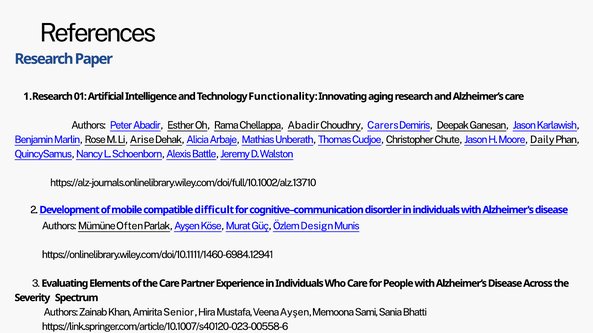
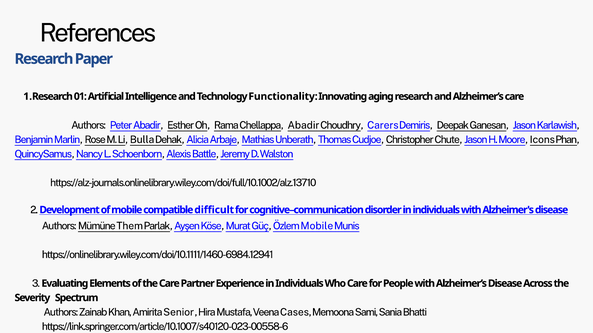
Arise: Arise -> Bulla (142, 140)
Daily: Daily -> Icons (542, 140)
Often: Often -> Them (130, 226)
Özlem Design: Design -> Mobile (317, 226)
Veena Ayşen: Ayşen -> Cases (296, 313)
